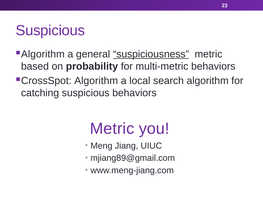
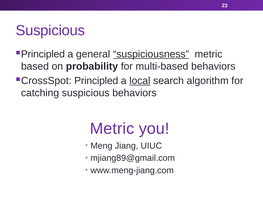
Algorithm: Algorithm -> Principled (43, 54)
multi-metric: multi-metric -> multi-based (162, 66)
CrossSpot Algorithm: Algorithm -> Principled (96, 81)
local underline: none -> present (140, 81)
